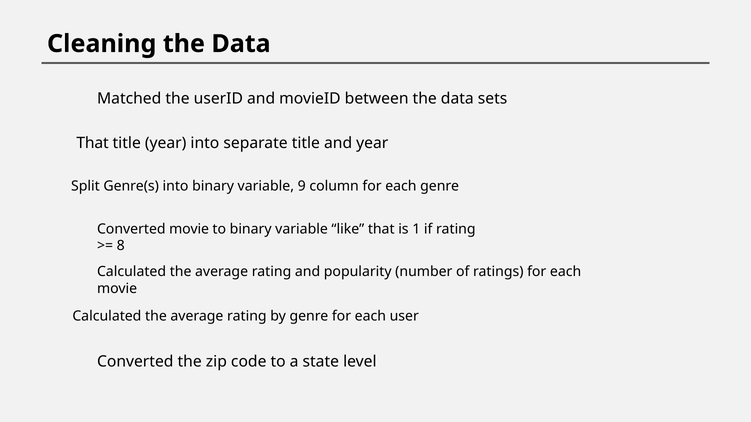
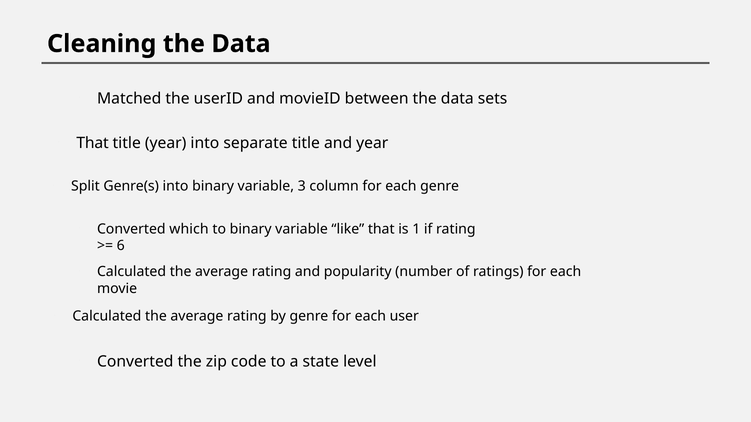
9: 9 -> 3 (302, 187)
Converted movie: movie -> which (189, 229)
8: 8 -> 6 (121, 246)
